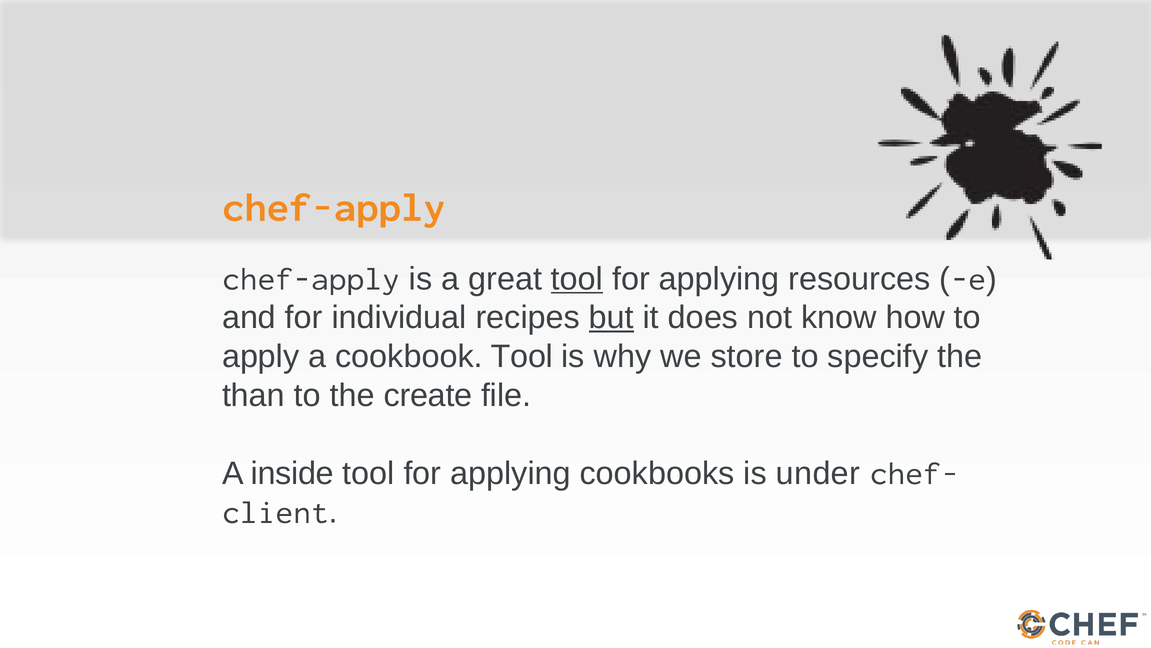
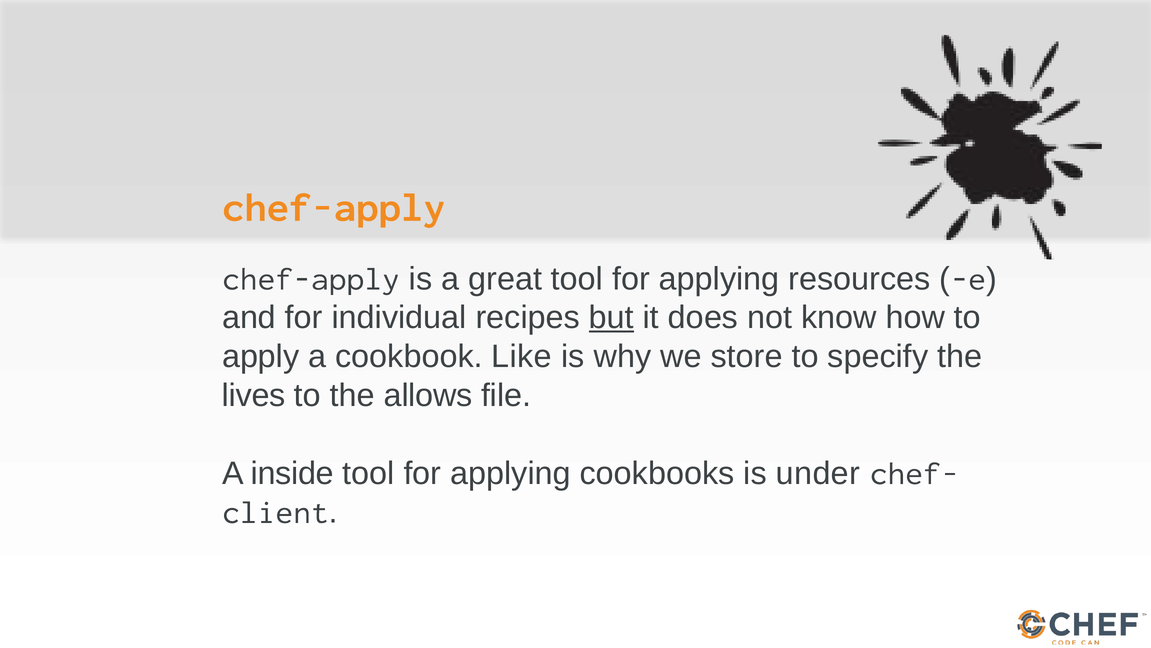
tool underline: present -> none (577, 279)
cookbook Tool: Tool -> Like (522, 356)
than: than -> lives (254, 395)
create: create -> allows (428, 395)
